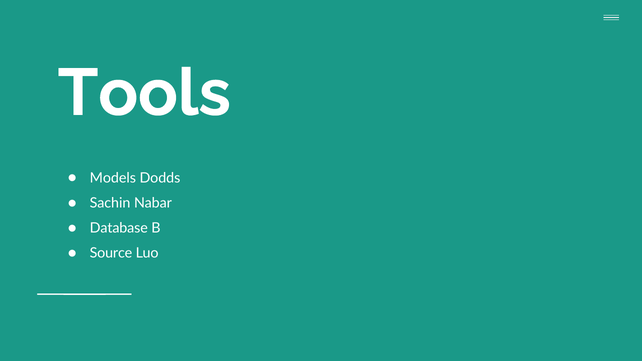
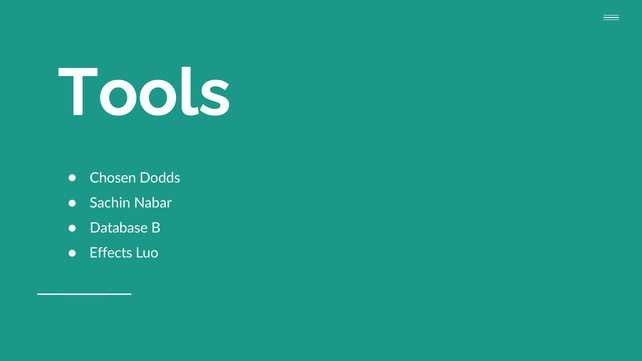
Models: Models -> Chosen (113, 178)
Source: Source -> Effects (111, 253)
